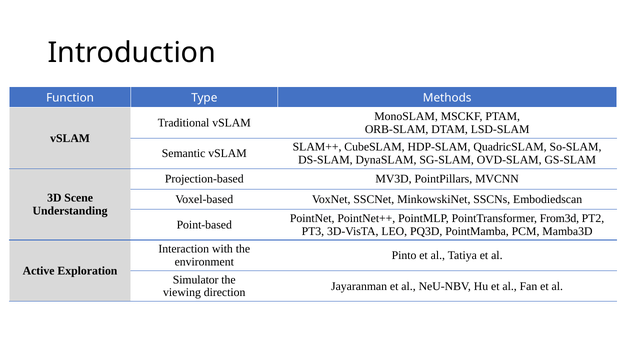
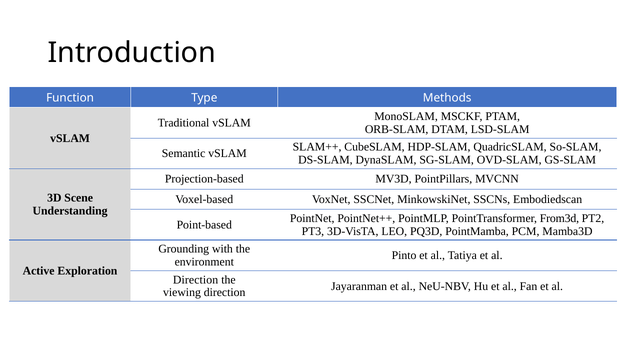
Interaction: Interaction -> Grounding (184, 249)
Simulator: Simulator -> Direction (196, 280)
